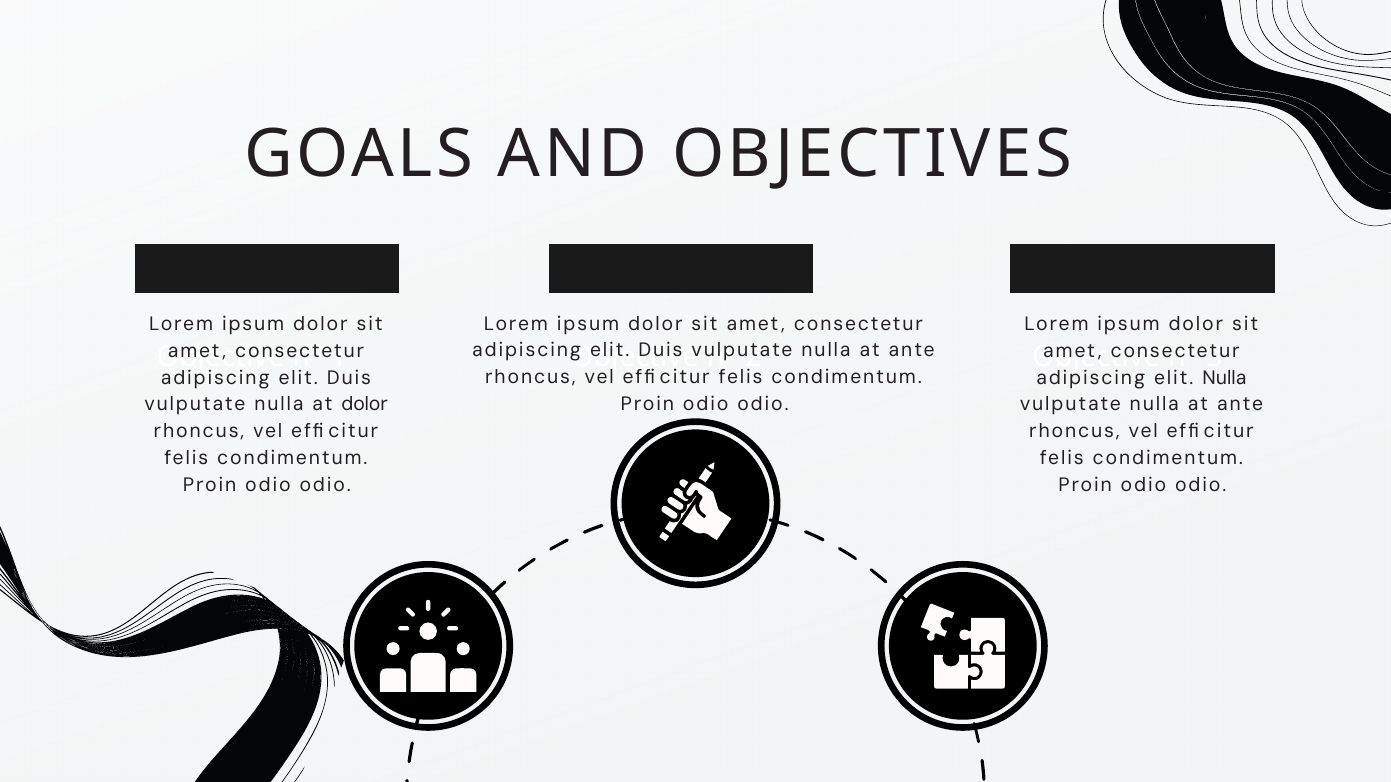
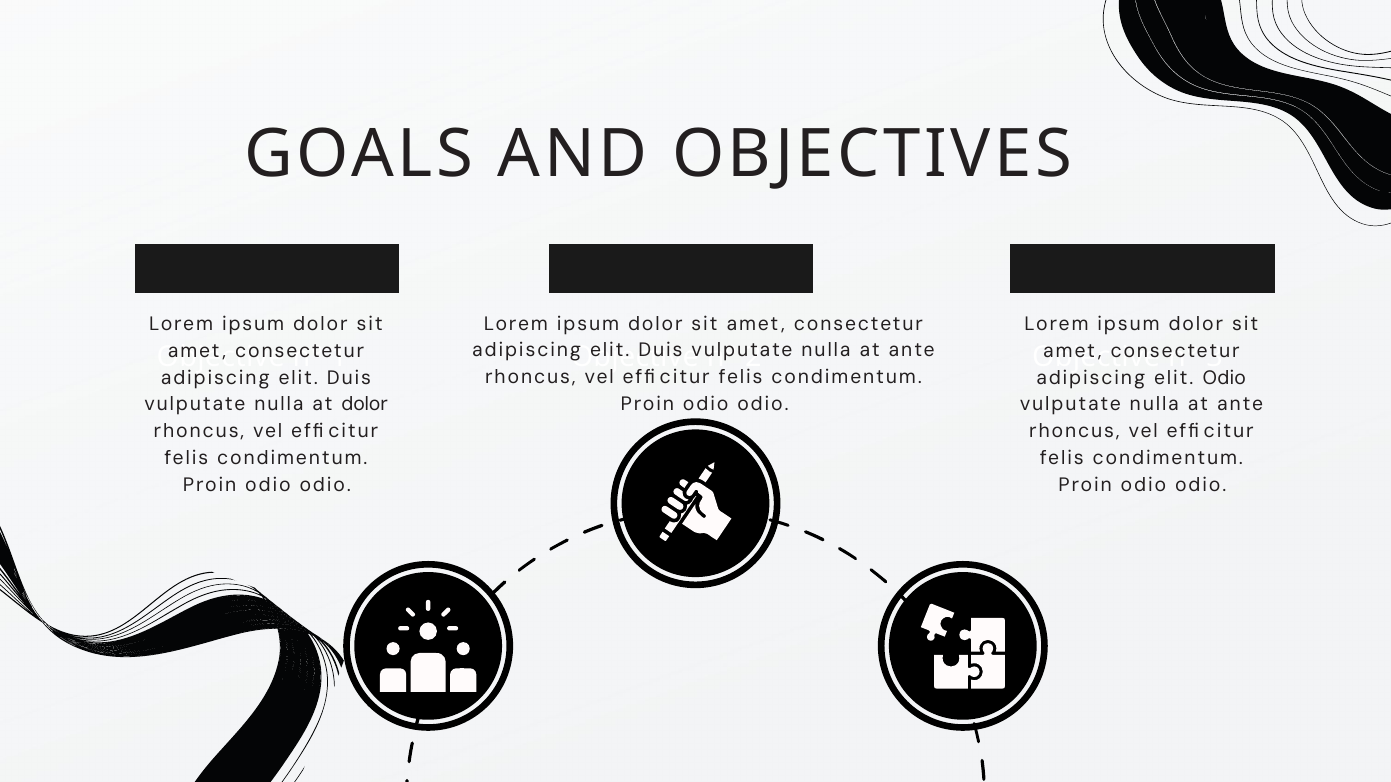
elit Nulla: Nulla -> Odio (1224, 378)
